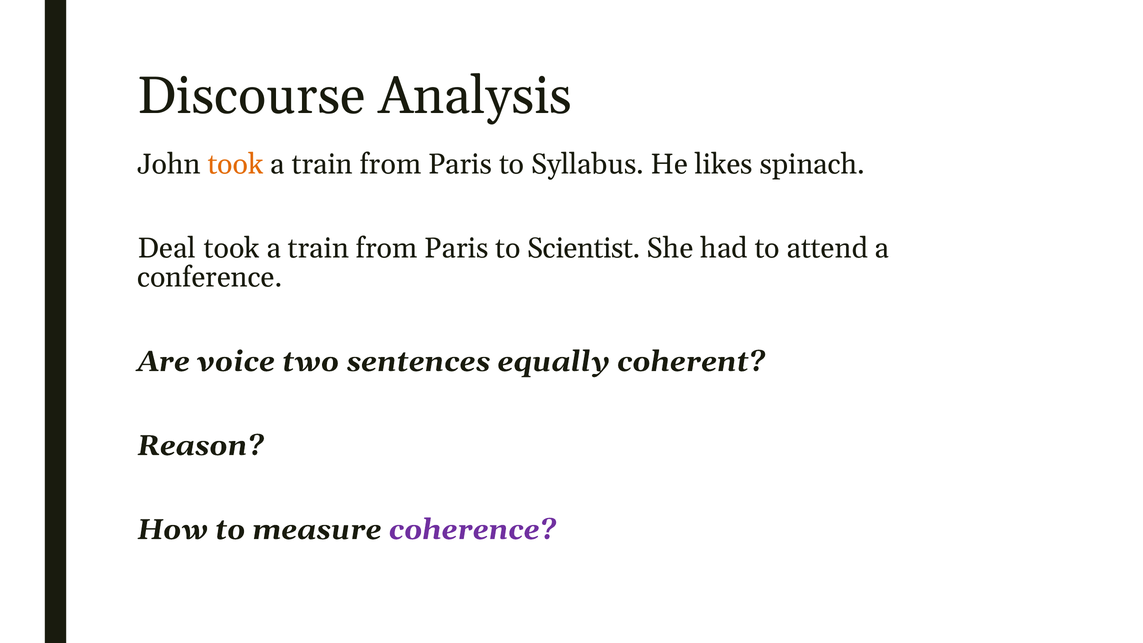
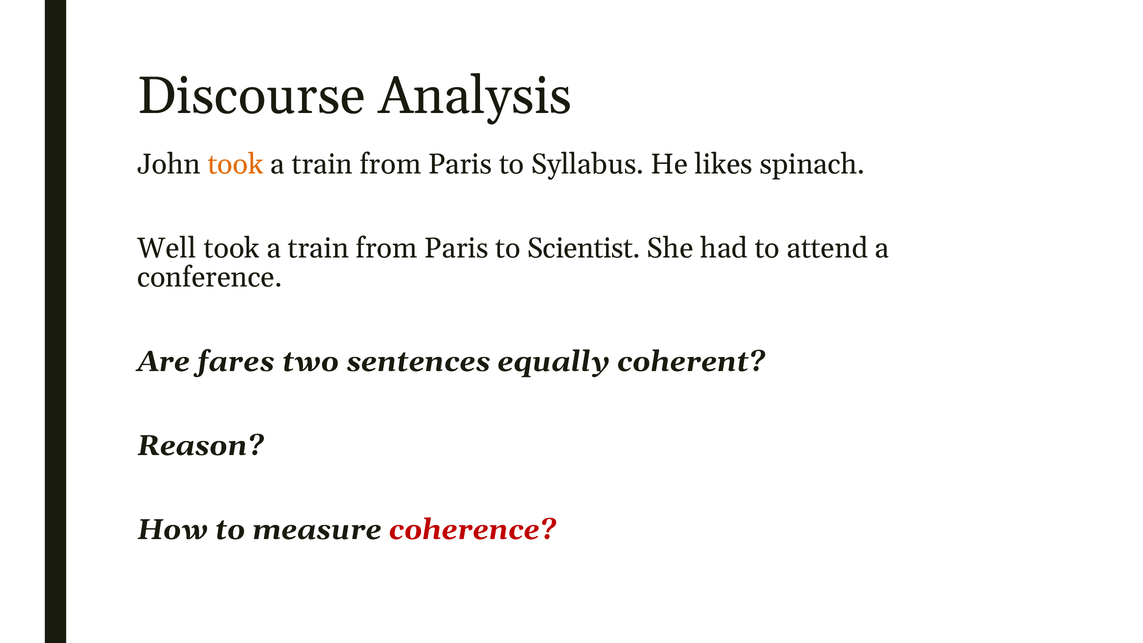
Deal: Deal -> Well (167, 249)
voice: voice -> fares (236, 362)
coherence colour: purple -> red (472, 530)
